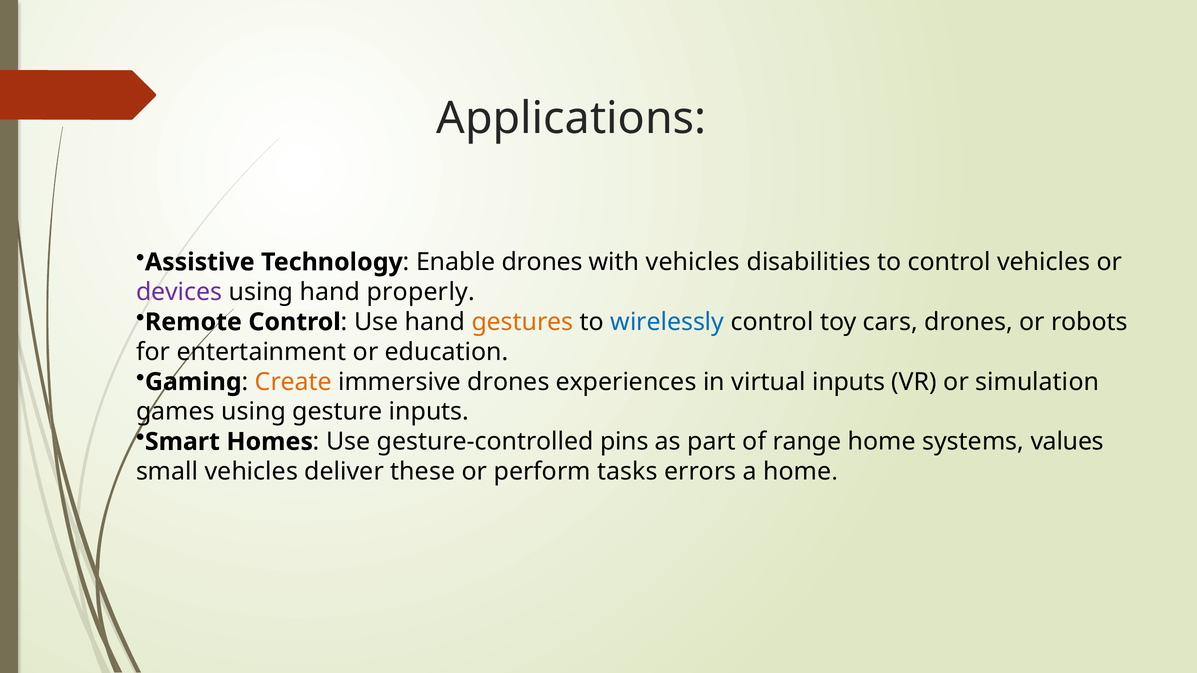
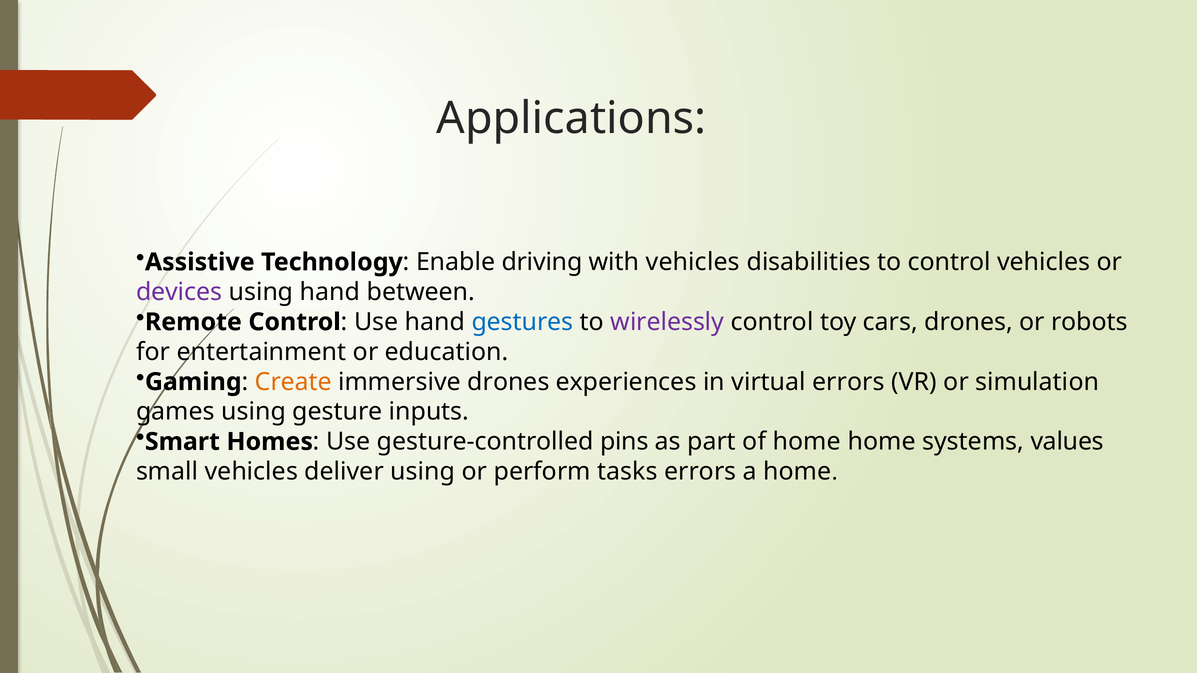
Enable drones: drones -> driving (542, 262)
properly: properly -> between (421, 292)
gestures colour: orange -> blue (523, 322)
wirelessly colour: blue -> purple (667, 322)
virtual inputs: inputs -> errors (848, 382)
of range: range -> home (807, 442)
deliver these: these -> using (423, 472)
